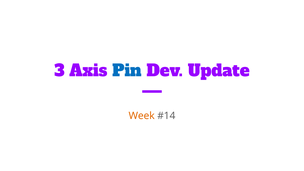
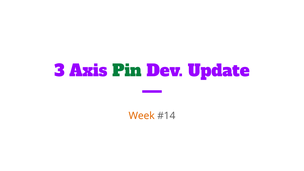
Pin colour: blue -> green (127, 71)
